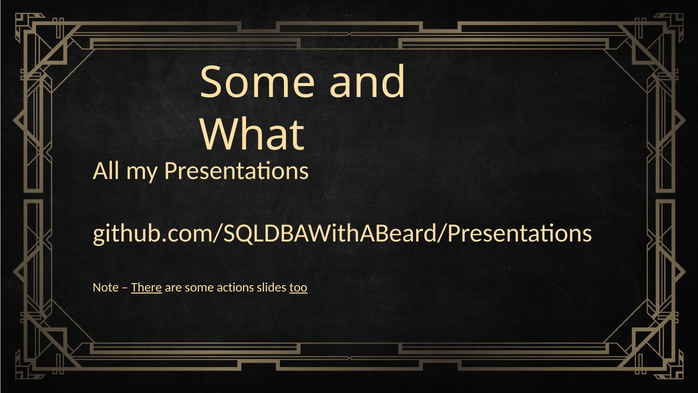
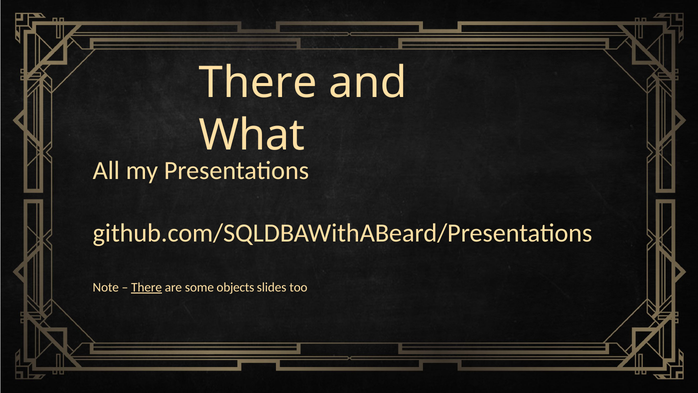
Some: Some -> There (258, 83)
actions: actions -> objects (235, 287)
too underline: present -> none (298, 287)
